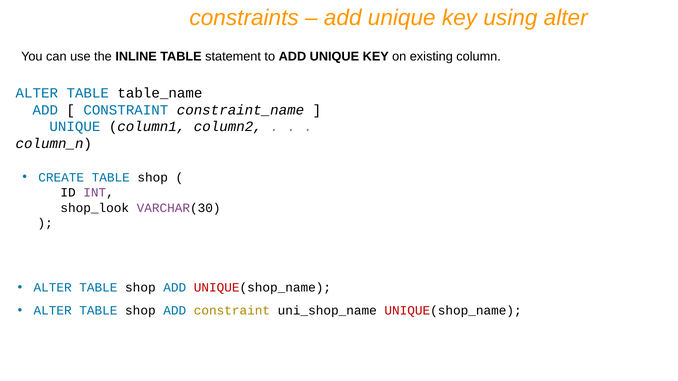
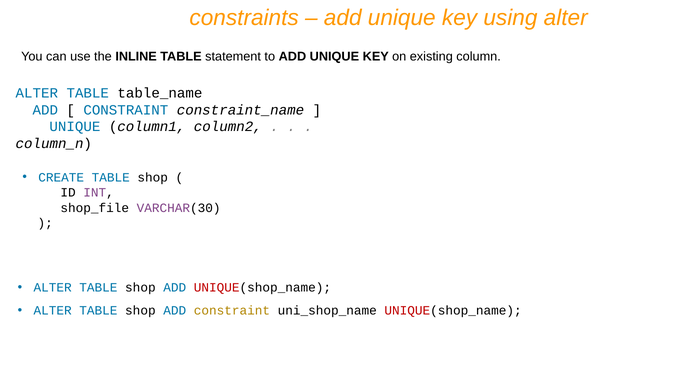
shop_look: shop_look -> shop_file (95, 208)
